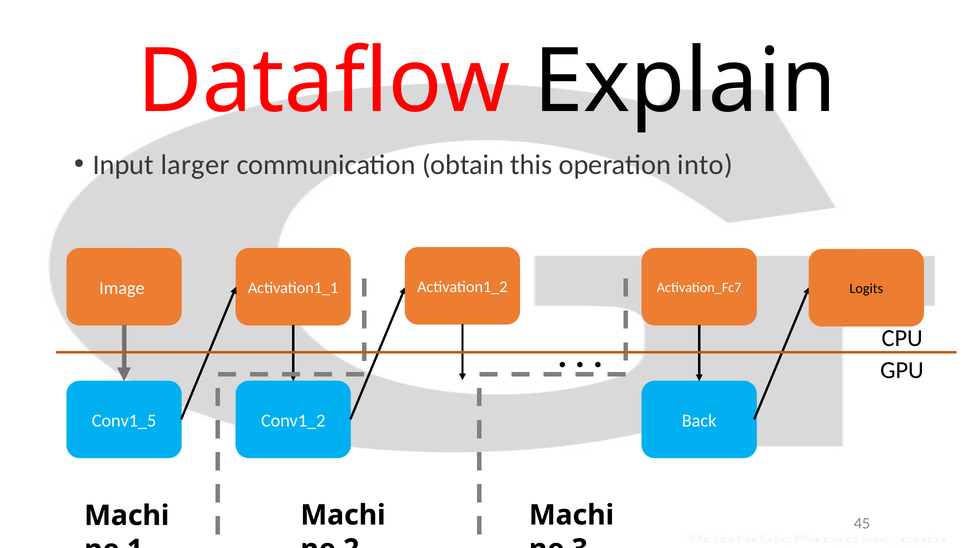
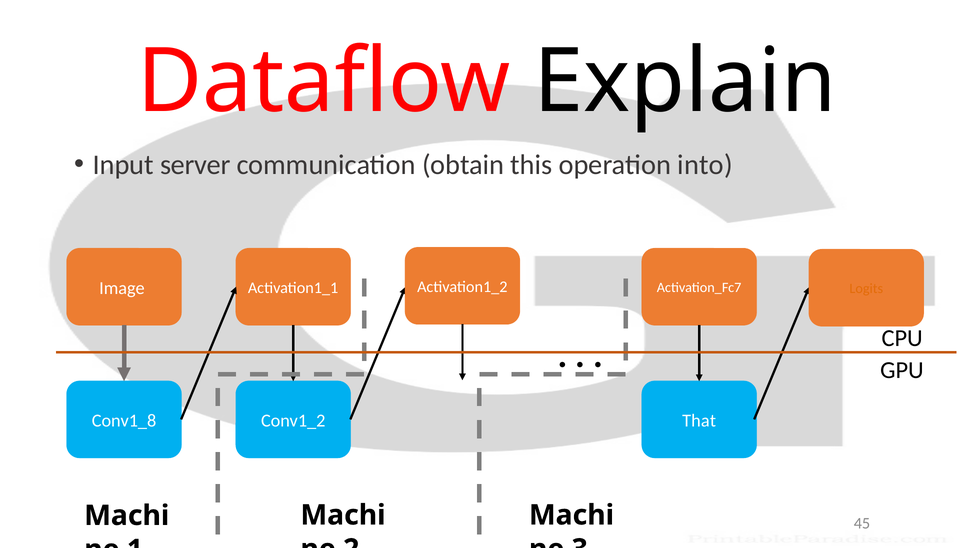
larger: larger -> server (195, 165)
Logits colour: black -> orange (866, 289)
Conv1_5: Conv1_5 -> Conv1_8 (124, 421)
Back: Back -> That (699, 421)
